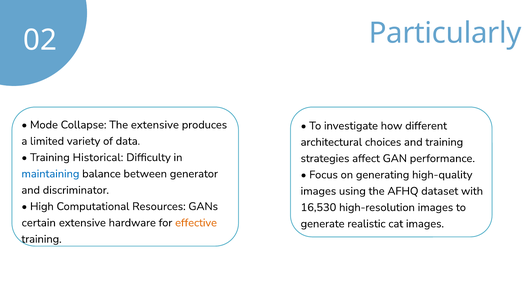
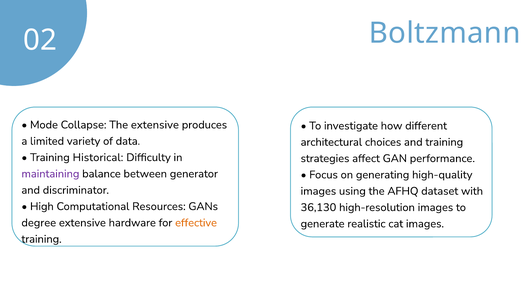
Particularly: Particularly -> Boltzmann (445, 33)
maintaining colour: blue -> purple (50, 174)
16,530: 16,530 -> 36,130 (318, 207)
certain: certain -> degree (39, 223)
